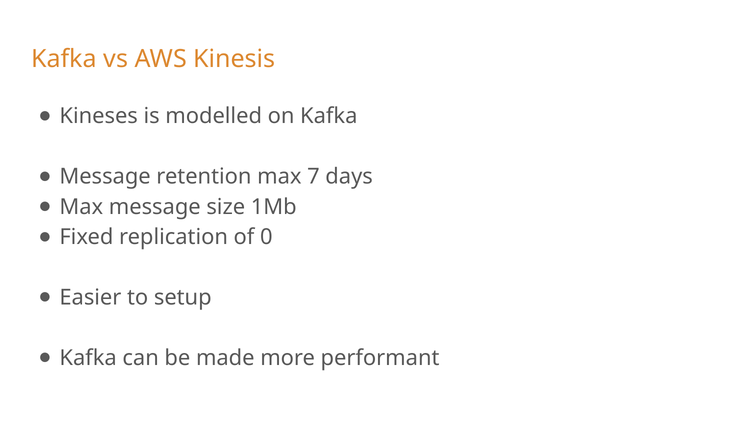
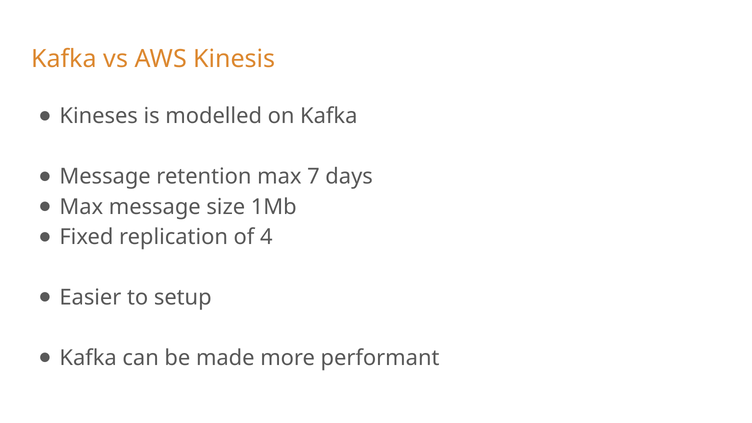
0: 0 -> 4 (266, 237)
